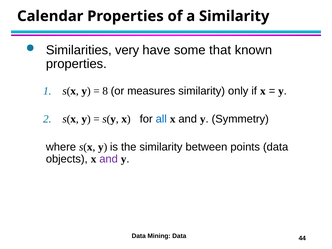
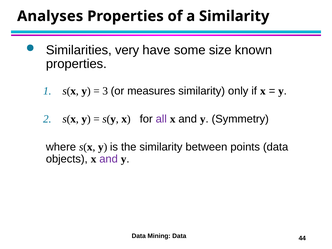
Calendar: Calendar -> Analyses (50, 16)
that: that -> size (220, 50)
8: 8 -> 3 (105, 91)
all colour: blue -> purple (161, 119)
